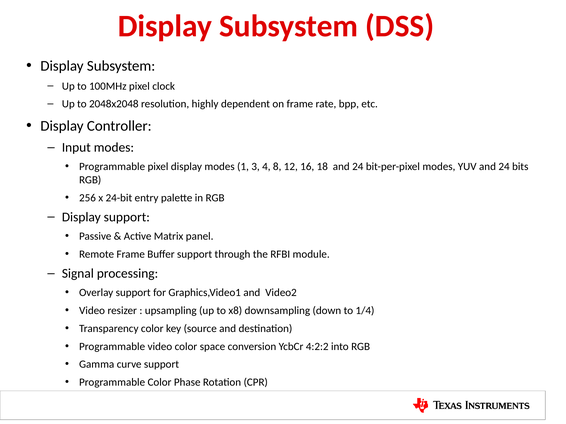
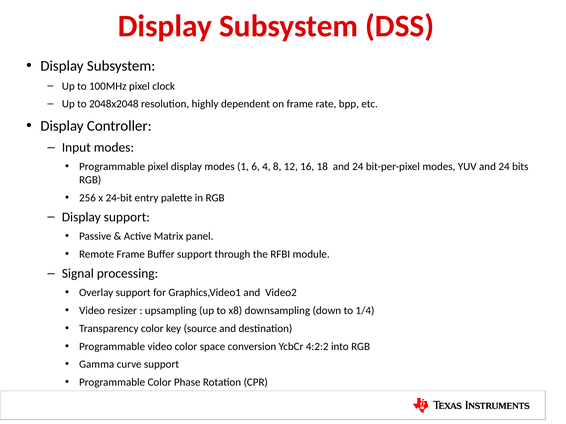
3: 3 -> 6 (256, 167)
